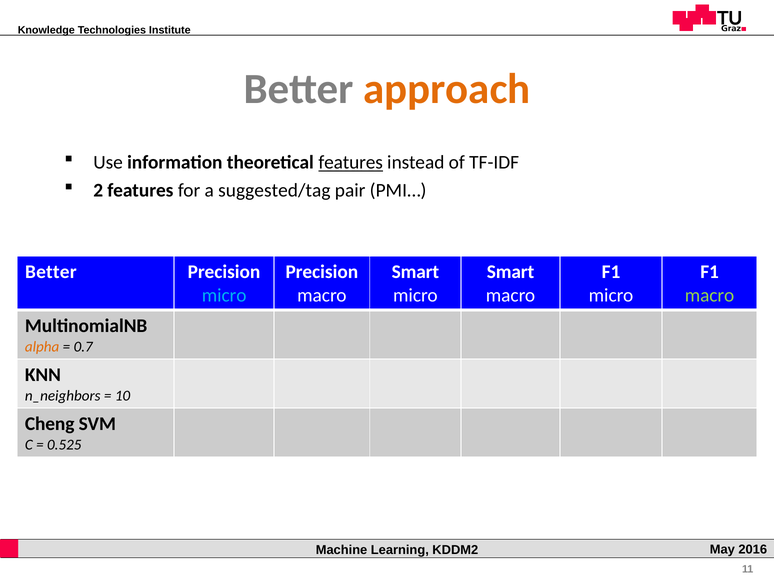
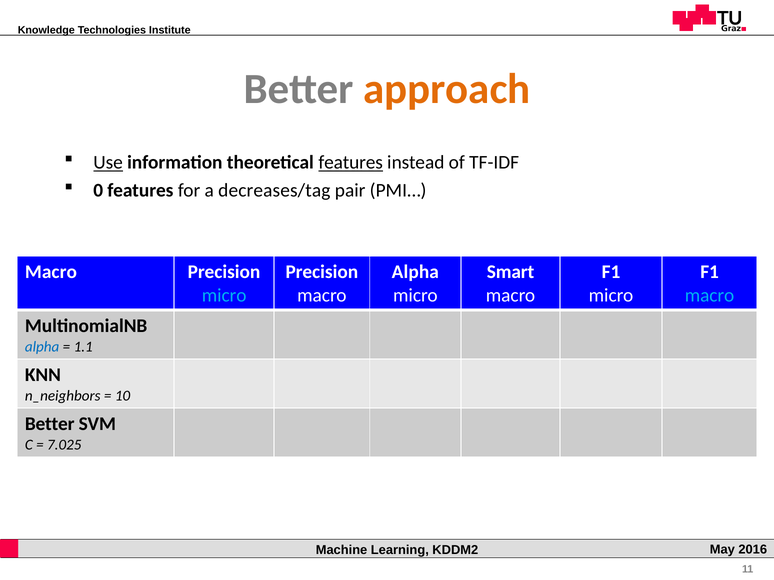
Use underline: none -> present (108, 163)
2: 2 -> 0 (98, 191)
suggested/tag: suggested/tag -> decreases/tag (274, 191)
Better: Better -> Macro (51, 272)
Smart: Smart -> Alpha (415, 272)
macro colour: light green -> light blue (710, 296)
alpha colour: orange -> blue (42, 347)
0.7: 0.7 -> 1.1 (83, 347)
Cheng: Cheng -> Better (50, 424)
0.525: 0.525 -> 7.025 (64, 445)
